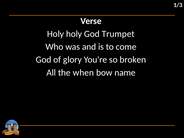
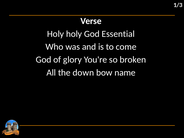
Trumpet: Trumpet -> Essential (118, 34)
when: when -> down (83, 73)
